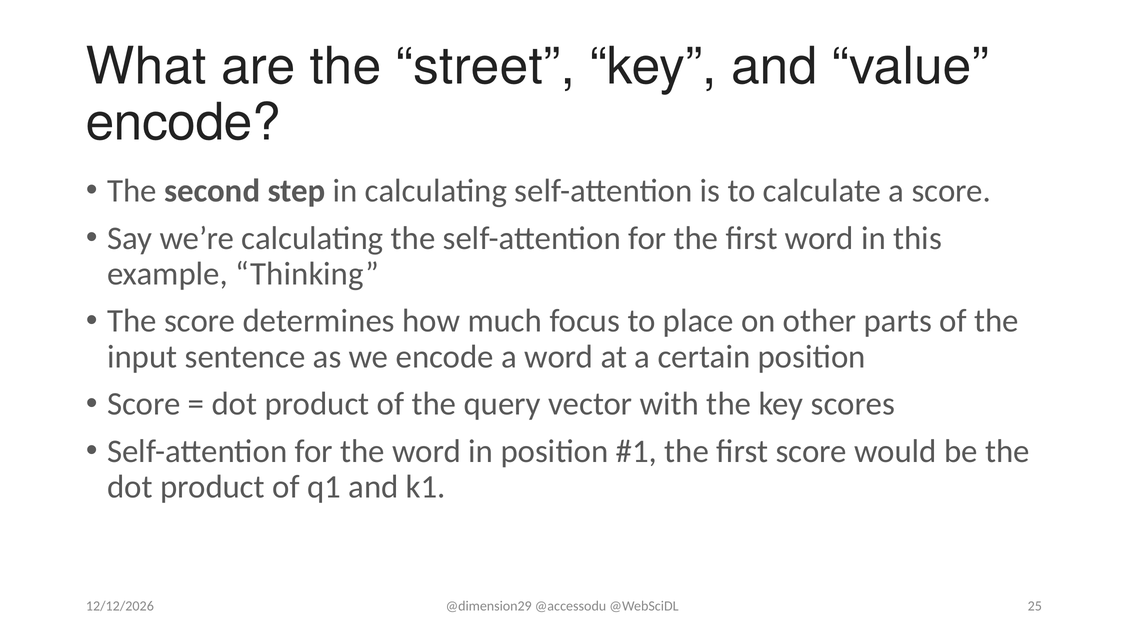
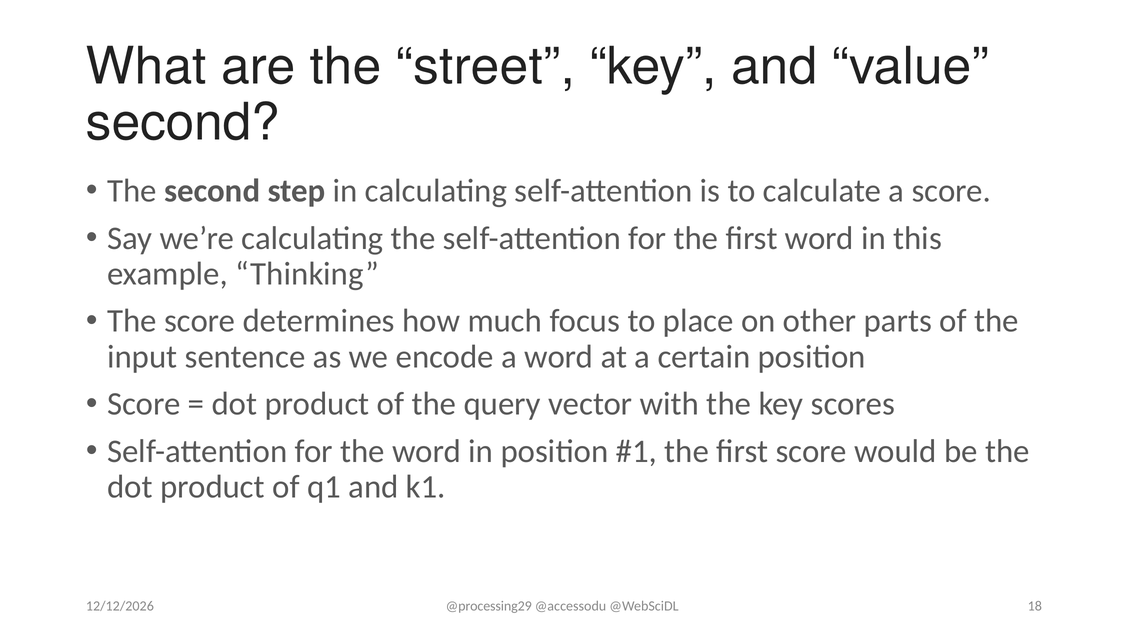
encode: encode -> second (183, 123)
@dimension29: @dimension29 -> @processing29 (489, 606)
25: 25 -> 18 (1035, 606)
